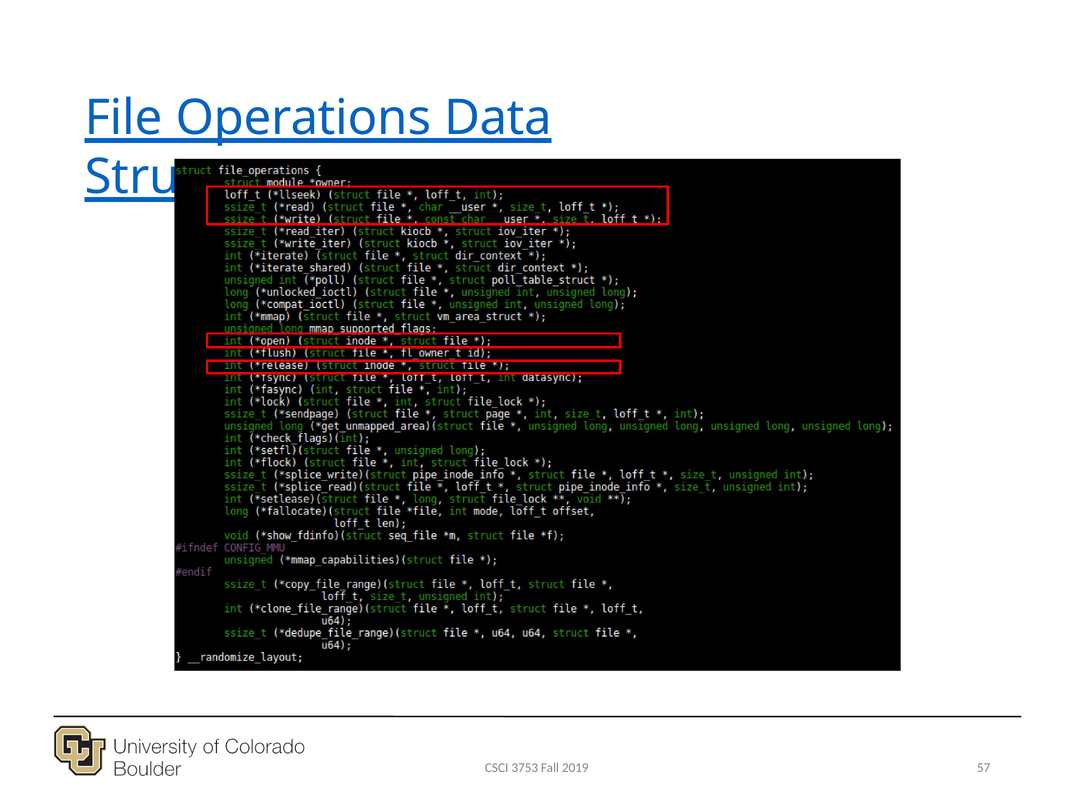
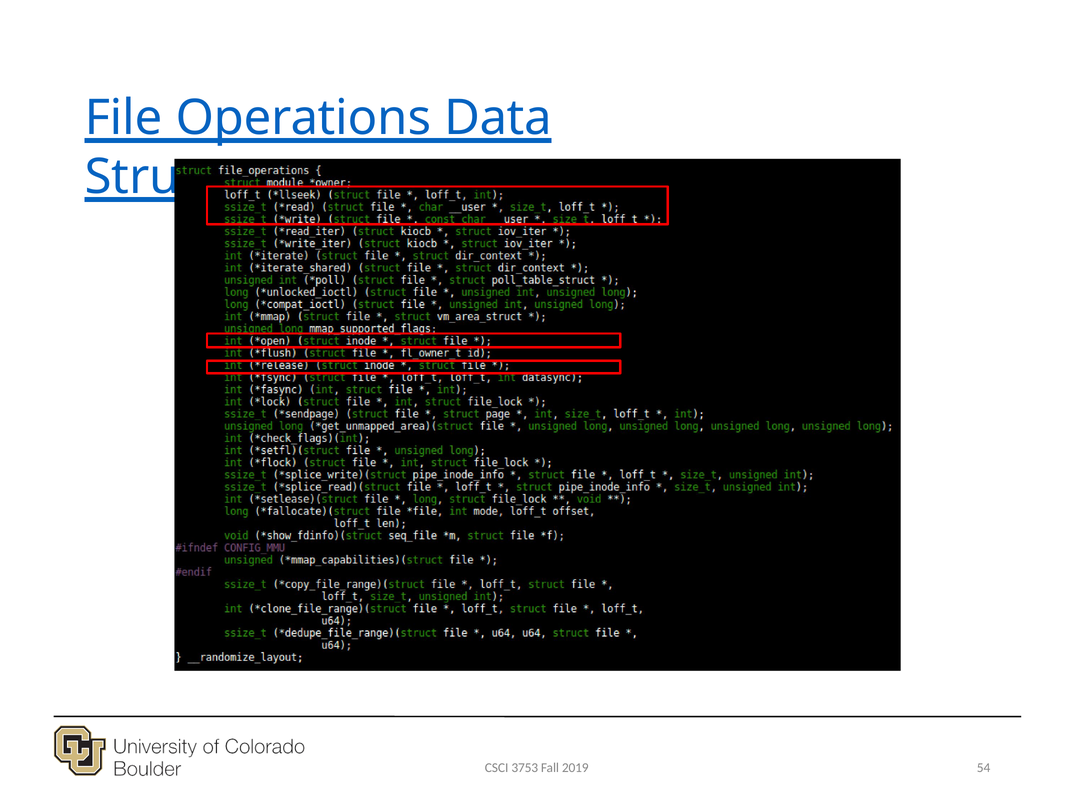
57: 57 -> 54 (984, 768)
